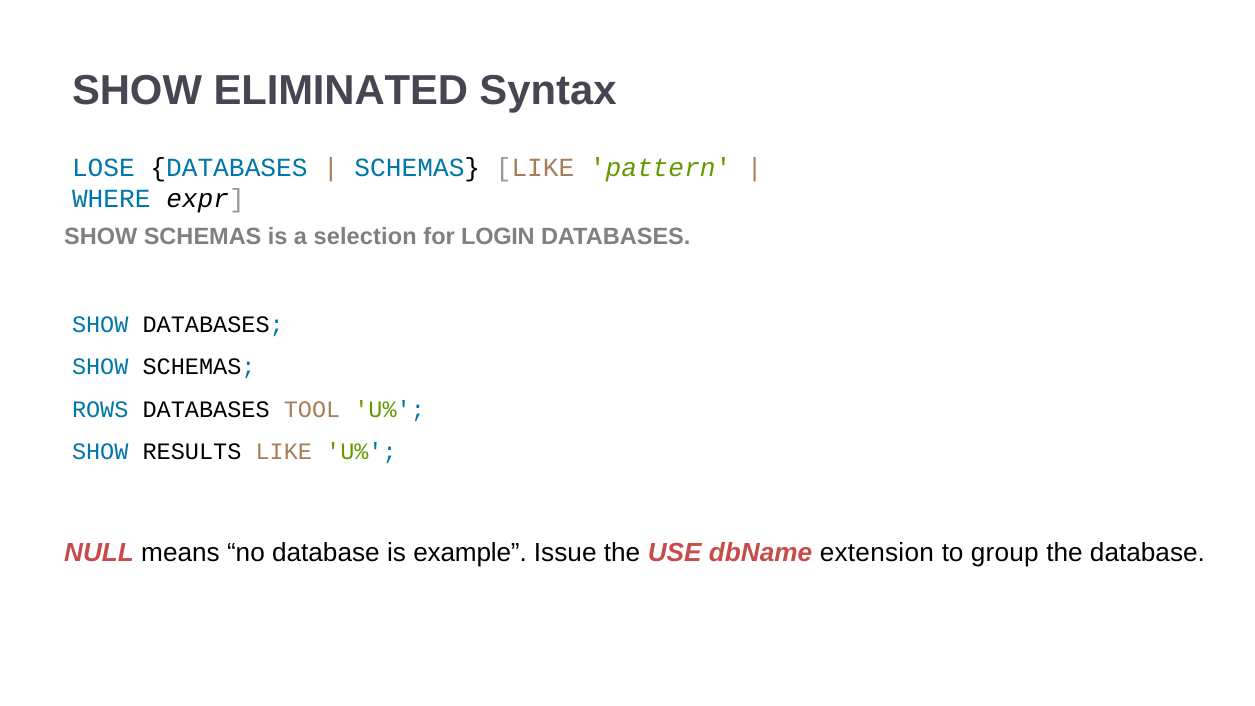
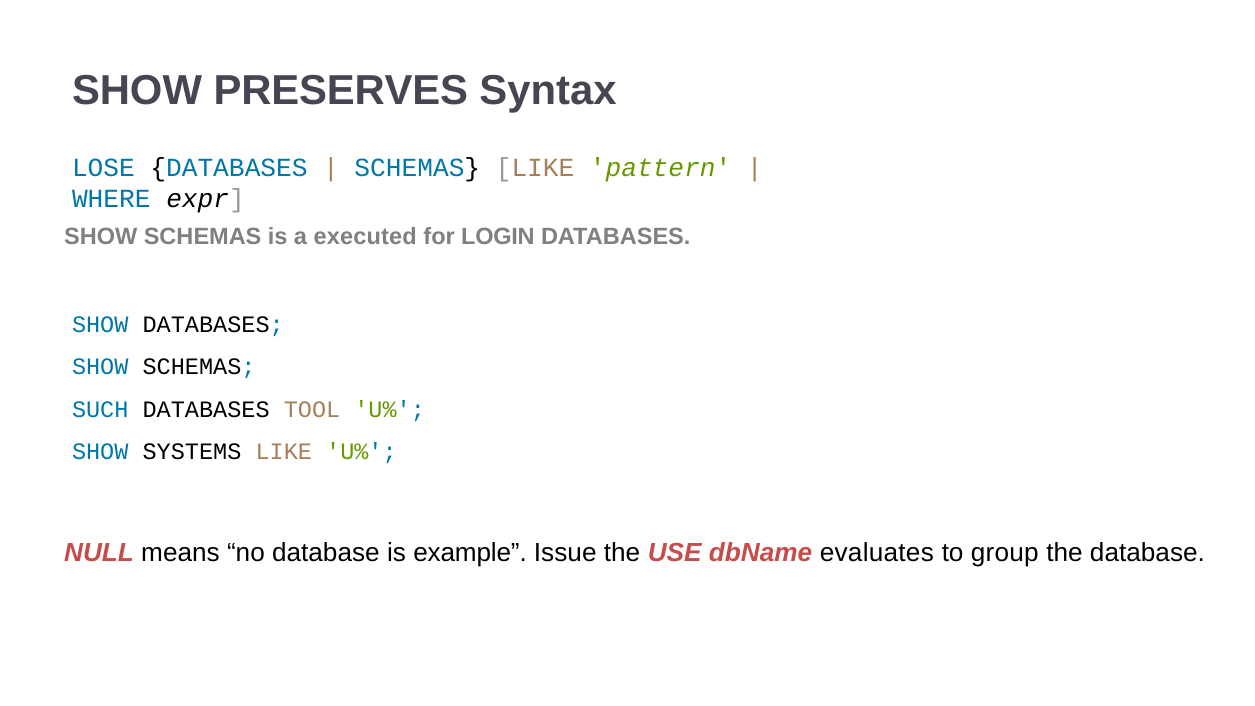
ELIMINATED: ELIMINATED -> PRESERVES (341, 91)
selection: selection -> executed (365, 237)
ROWS: ROWS -> SUCH (100, 409)
RESULTS: RESULTS -> SYSTEMS (192, 452)
extension: extension -> evaluates (877, 552)
